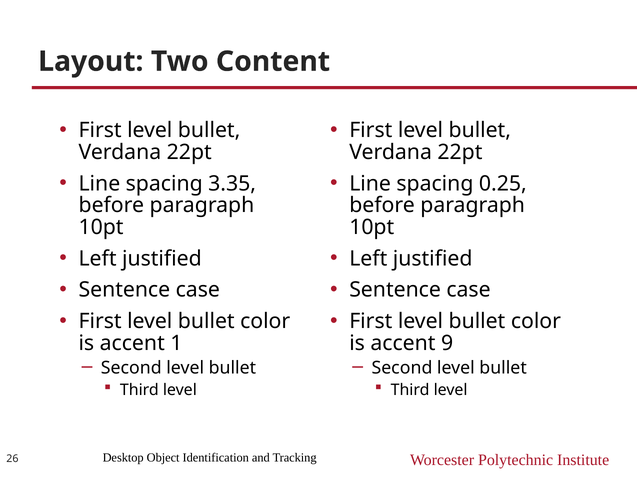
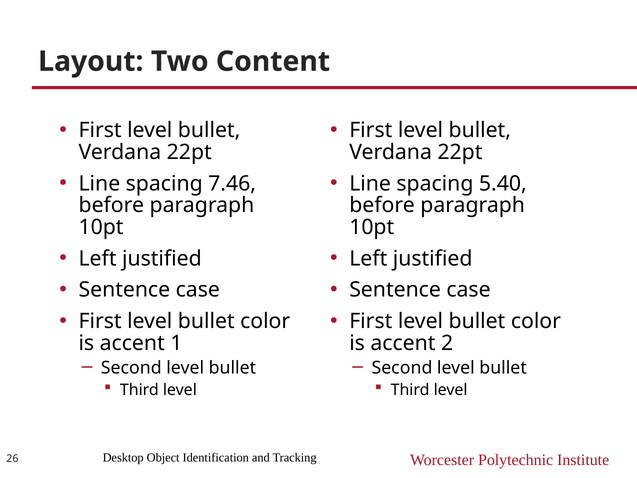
3.35: 3.35 -> 7.46 (232, 184)
0.25: 0.25 -> 5.40 (503, 184)
9: 9 -> 2 (447, 343)
